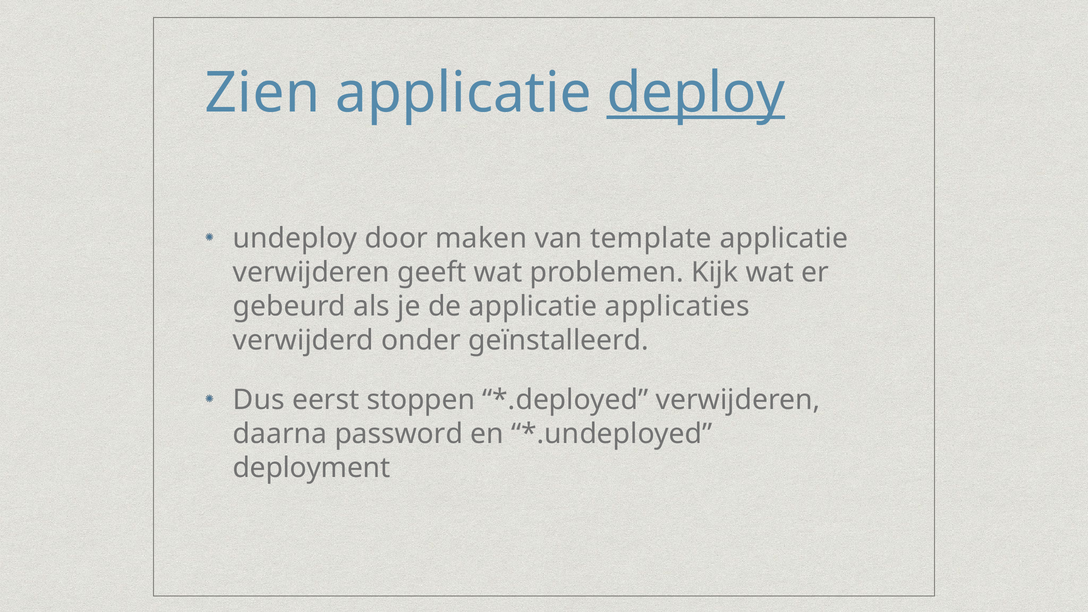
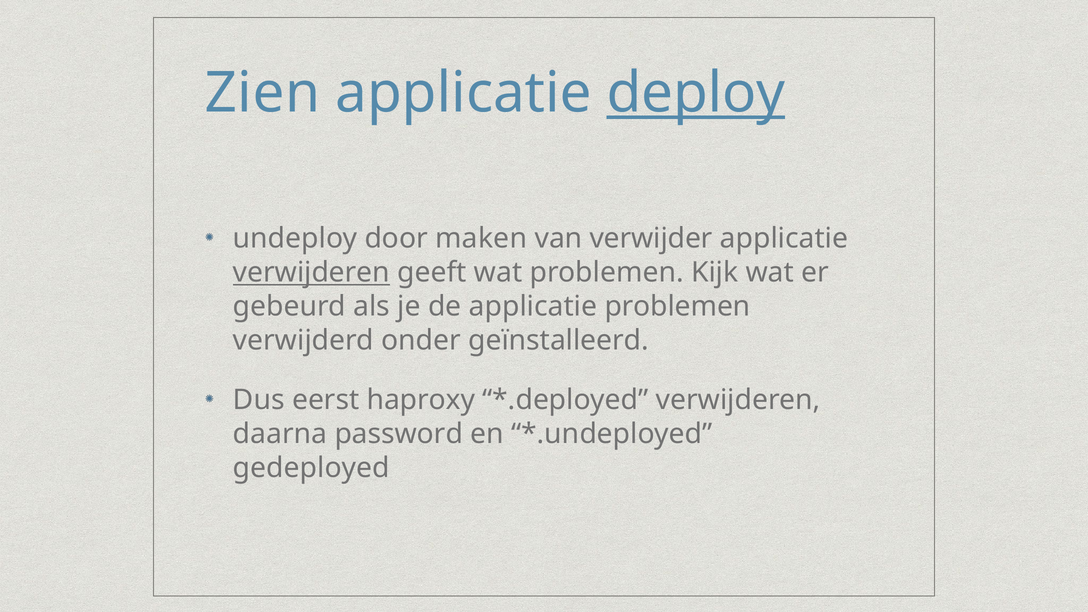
template: template -> verwijder (651, 239)
verwijderen underline: none -> present (311, 273)
applicatie applicaties: applicaties -> problemen (677, 307)
stoppen: stoppen -> haproxy (421, 400)
deployment: deployment -> gedeployed (311, 468)
